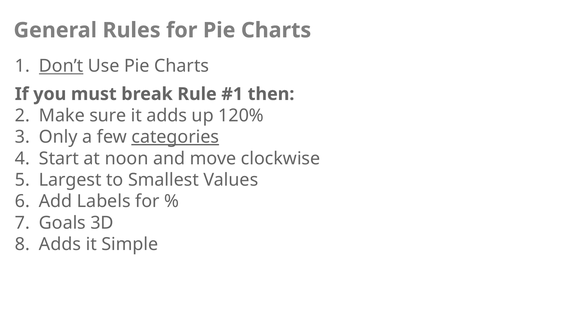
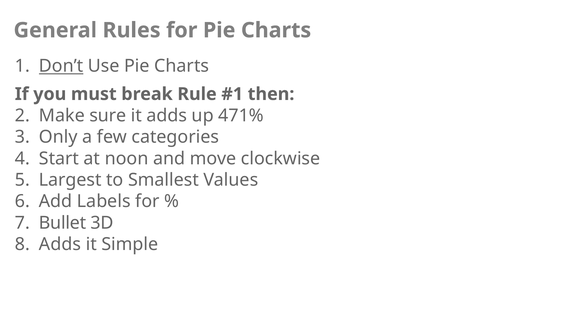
120%: 120% -> 471% (241, 115)
categories underline: present -> none (175, 137)
Goals: Goals -> Bullet (62, 223)
